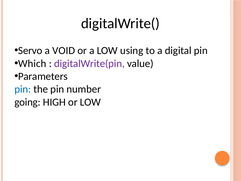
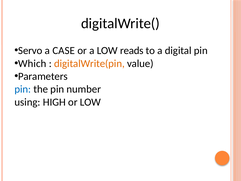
VOID: VOID -> CASE (64, 51)
using: using -> reads (132, 51)
digitalWrite(pin colour: purple -> orange (89, 63)
going: going -> using (27, 102)
